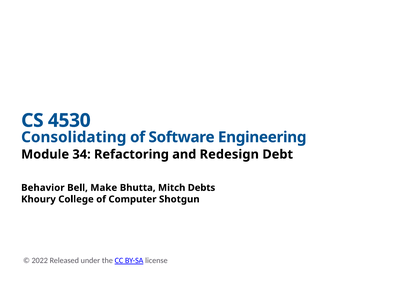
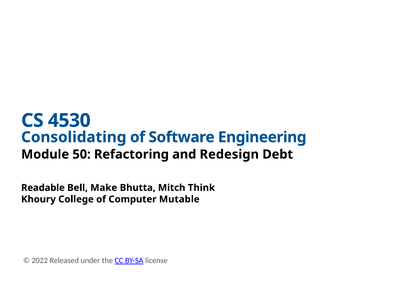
34: 34 -> 50 (82, 155)
Behavior: Behavior -> Readable (43, 188)
Debts: Debts -> Think (201, 188)
Shotgun: Shotgun -> Mutable (179, 200)
